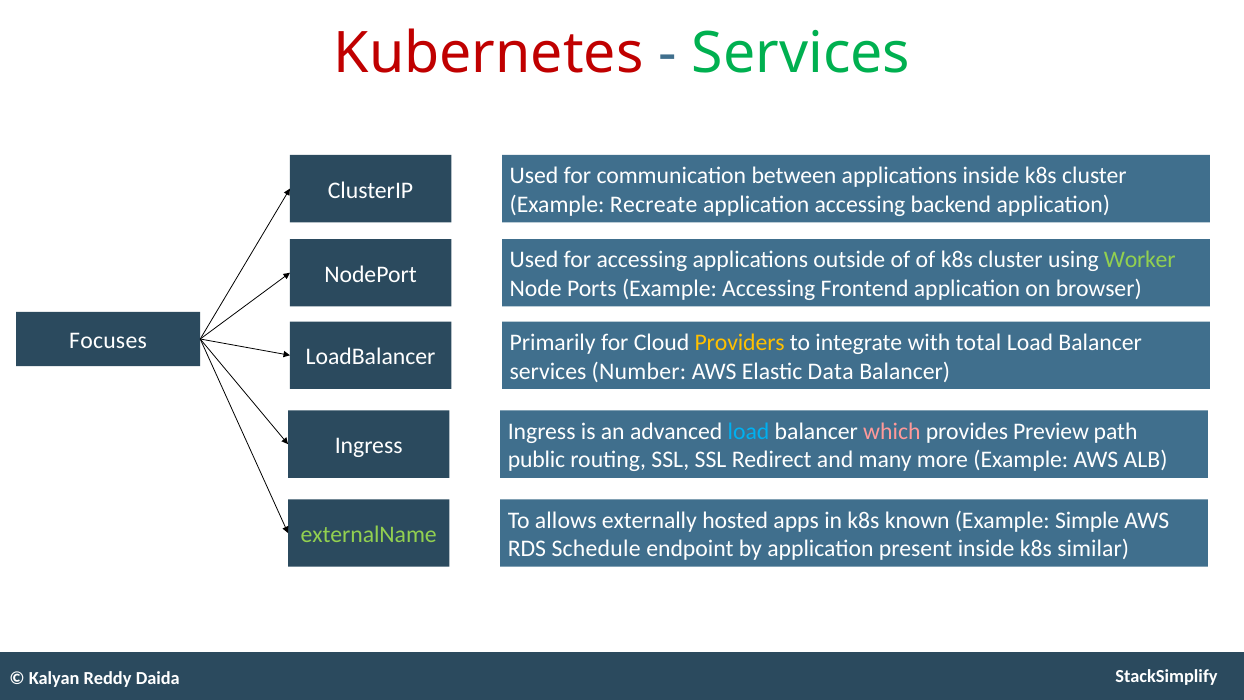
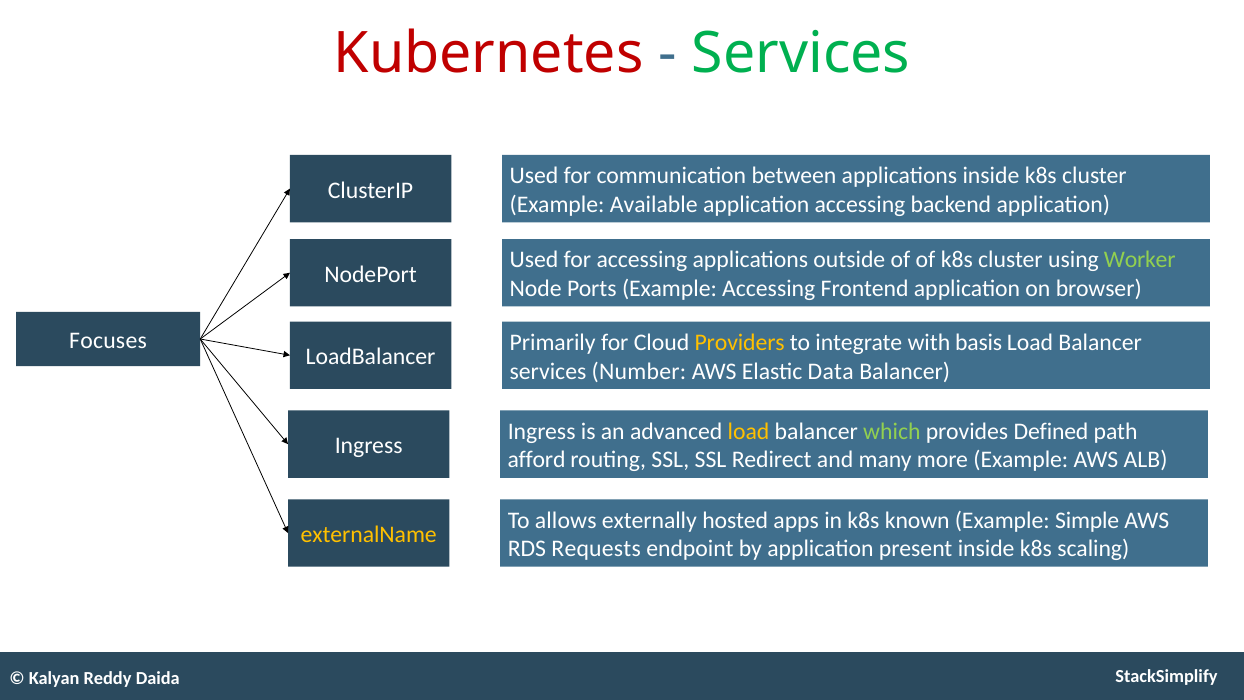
Recreate: Recreate -> Available (654, 204)
total: total -> basis (979, 343)
load colour: light blue -> yellow (749, 431)
which colour: pink -> light green (892, 431)
Preview: Preview -> Defined (1051, 431)
public: public -> afford (537, 460)
externalName colour: light green -> yellow (369, 535)
Schedule: Schedule -> Requests (596, 549)
similar: similar -> scaling (1093, 549)
